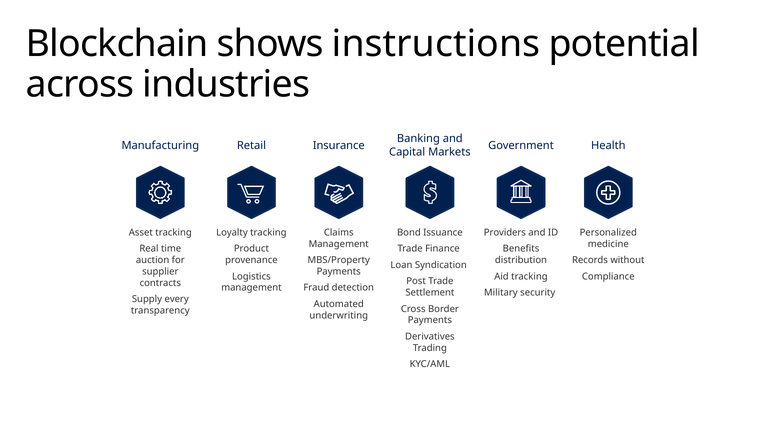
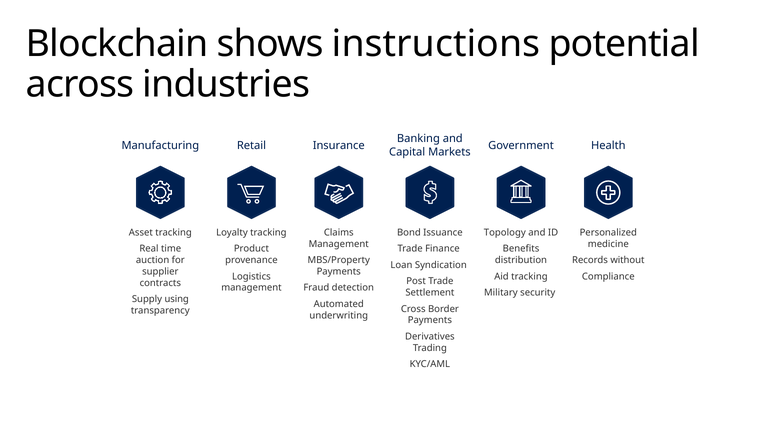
Providers: Providers -> Topology (505, 233)
every: every -> using (177, 299)
